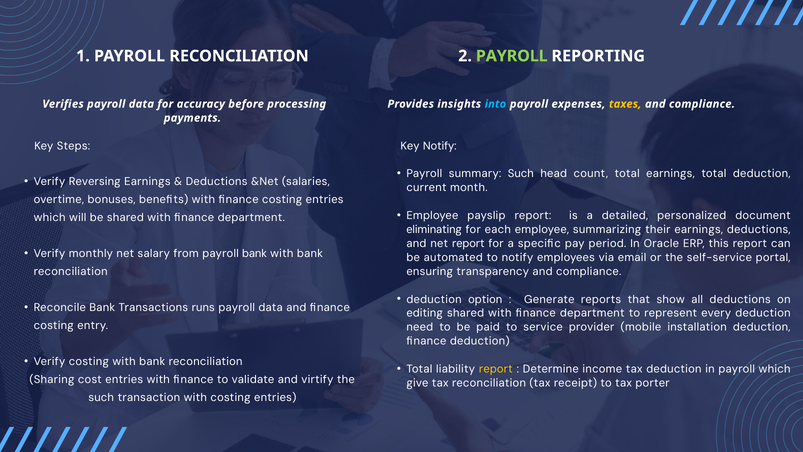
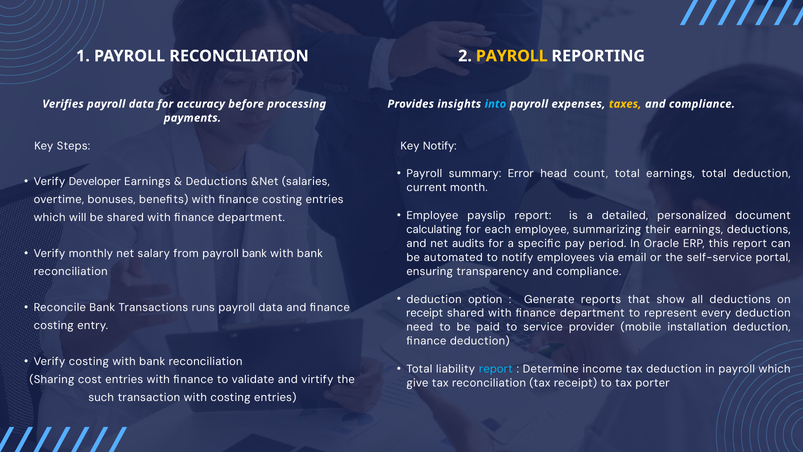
PAYROLL colour: light green -> yellow (512, 56)
summary Such: Such -> Error (521, 174)
Reversing: Reversing -> Developer (95, 182)
eliminating: eliminating -> calculating (434, 229)
net report: report -> audits (468, 243)
editing: editing -> receipt (425, 313)
report colour: yellow -> light blue (496, 369)
